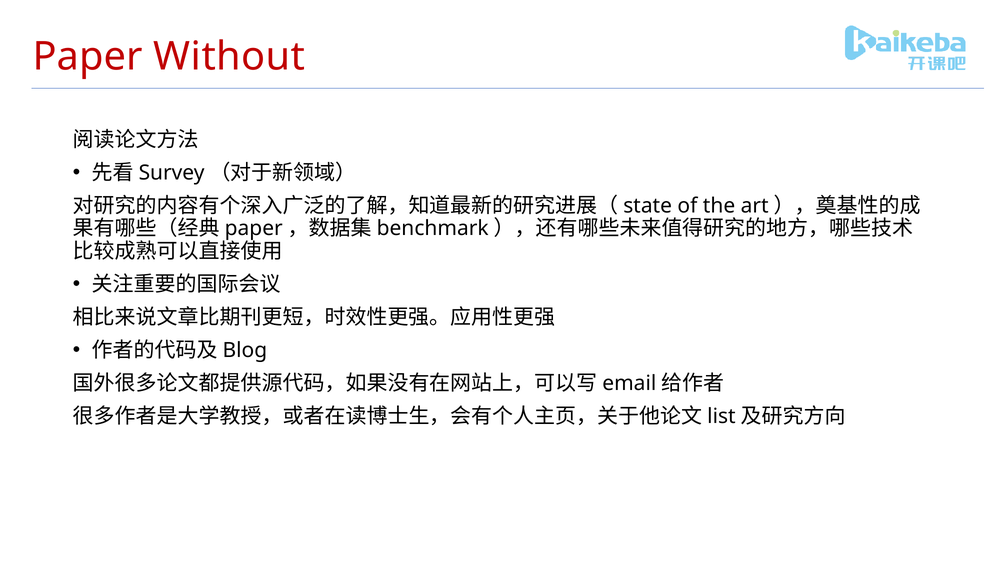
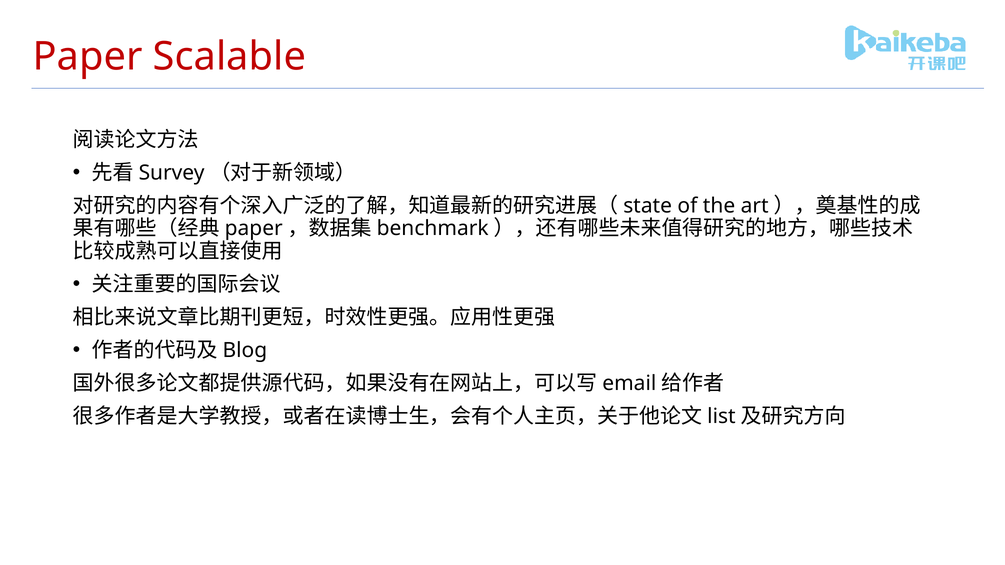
Without: Without -> Scalable (229, 56)
